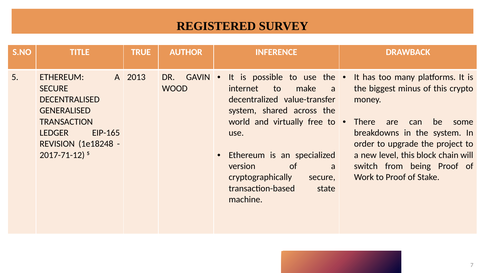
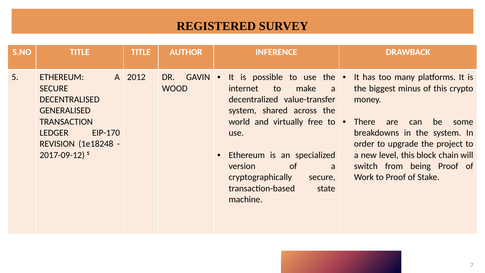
TITLE TRUE: TRUE -> TITLE (141, 52)
2013: 2013 -> 2012 (136, 77)
EIP-165: EIP-165 -> EIP-170 (106, 133)
2017-71-12: 2017-71-12 -> 2017-09-12 (62, 155)
